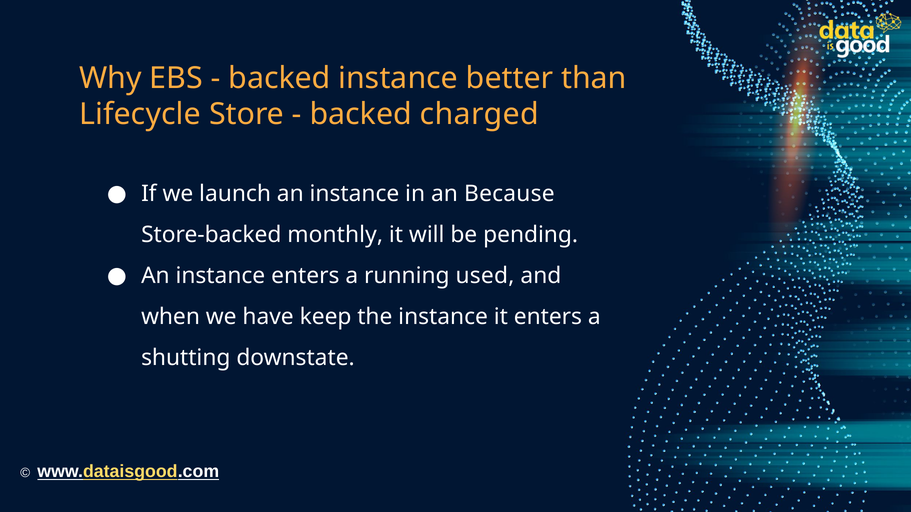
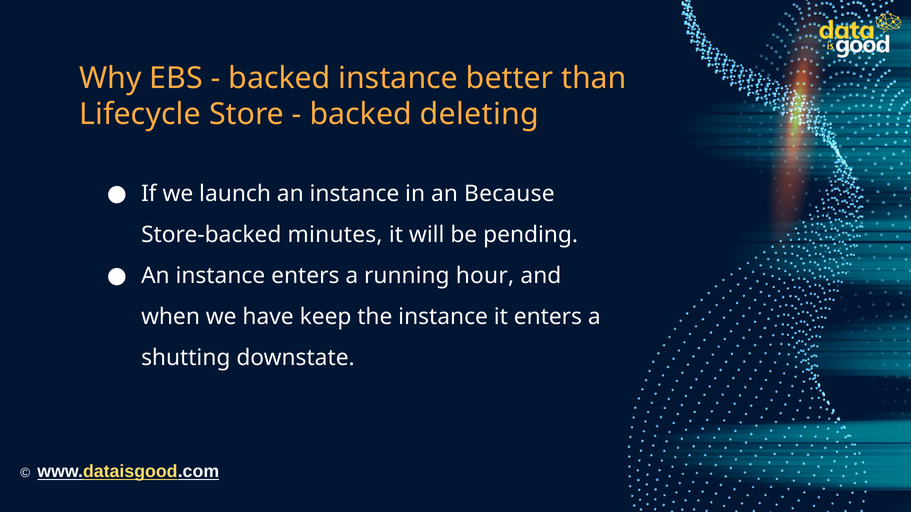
charged: charged -> deleting (479, 115)
monthly: monthly -> minutes (335, 235)
used: used -> hour (485, 276)
